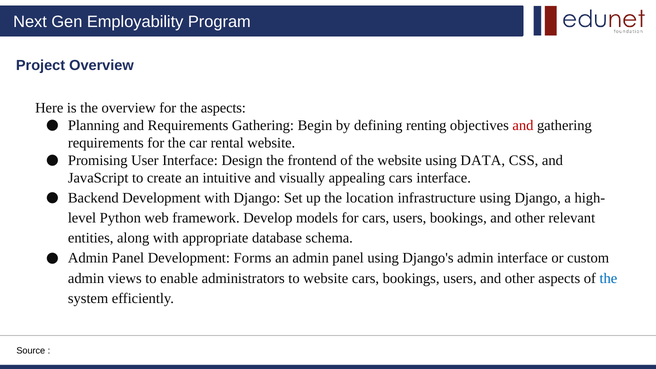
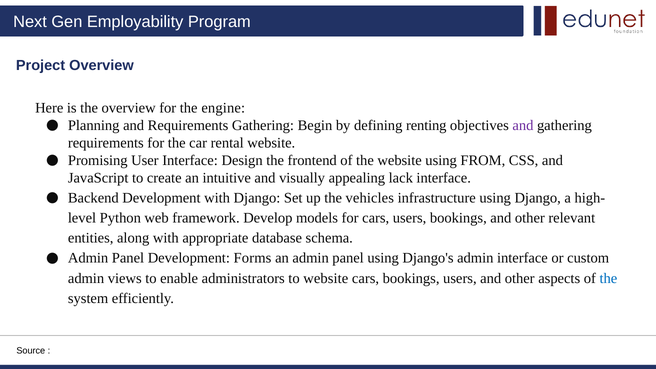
the aspects: aspects -> engine (223, 108)
and colour: red -> purple (523, 125)
DATA: DATA -> FROM (483, 160)
appealing cars: cars -> lack (401, 178)
location: location -> vehicles (370, 198)
